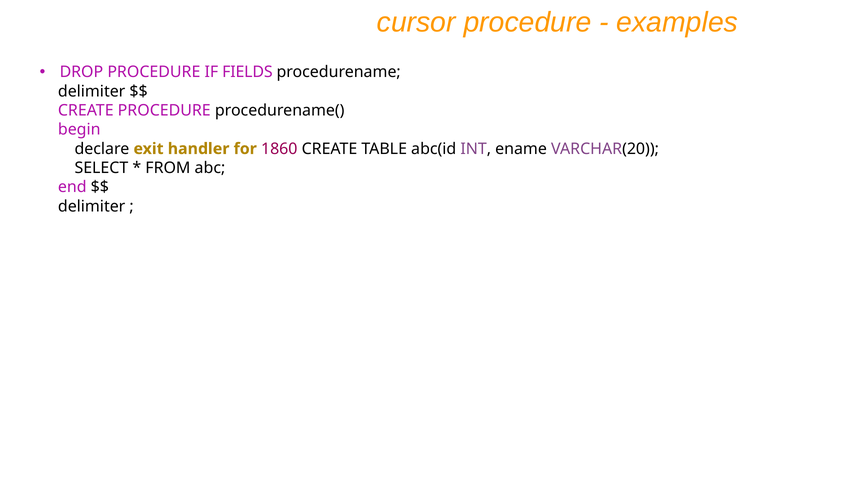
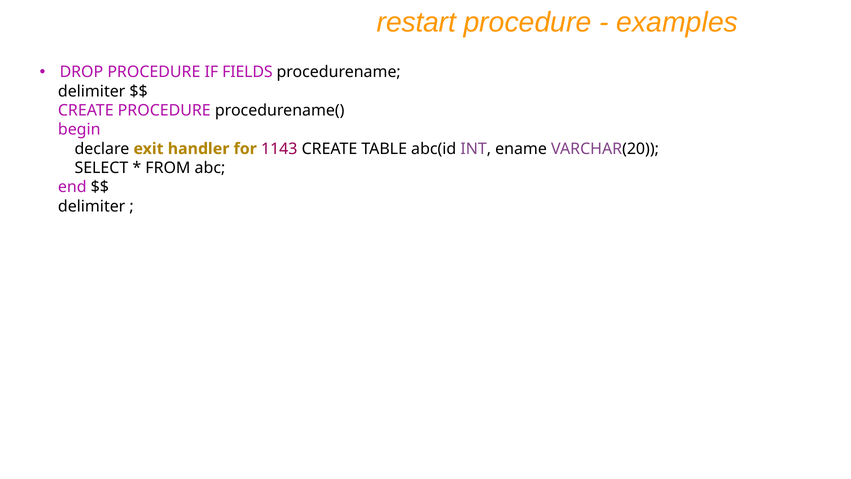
cursor: cursor -> restart (416, 22)
1860: 1860 -> 1143 (279, 149)
